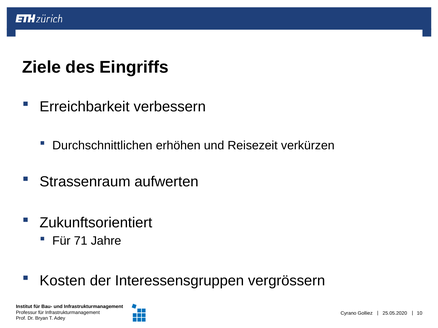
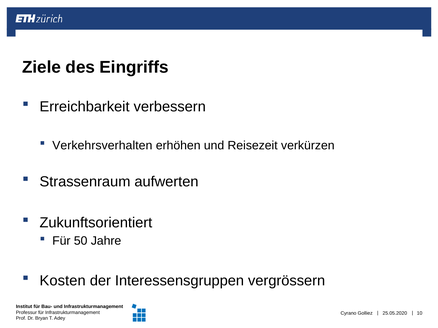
Durchschnittlichen: Durchschnittlichen -> Verkehrsverhalten (102, 146)
71: 71 -> 50 (81, 241)
